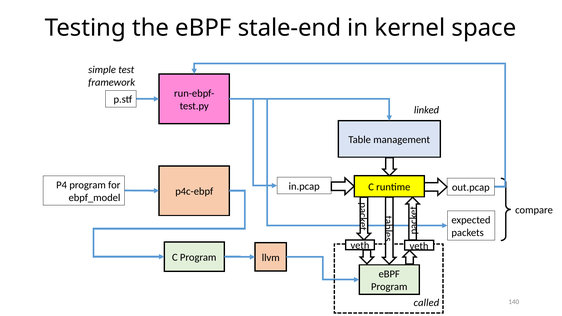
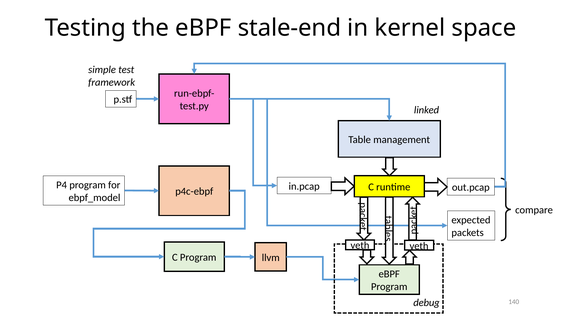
called: called -> debug (427, 303)
